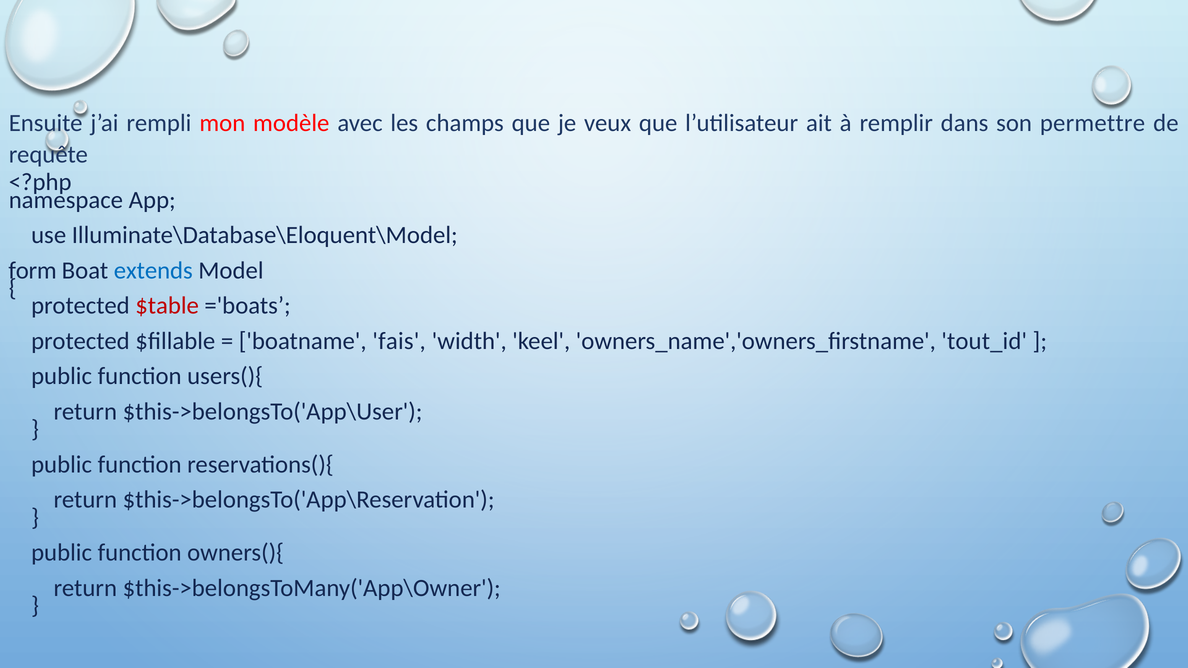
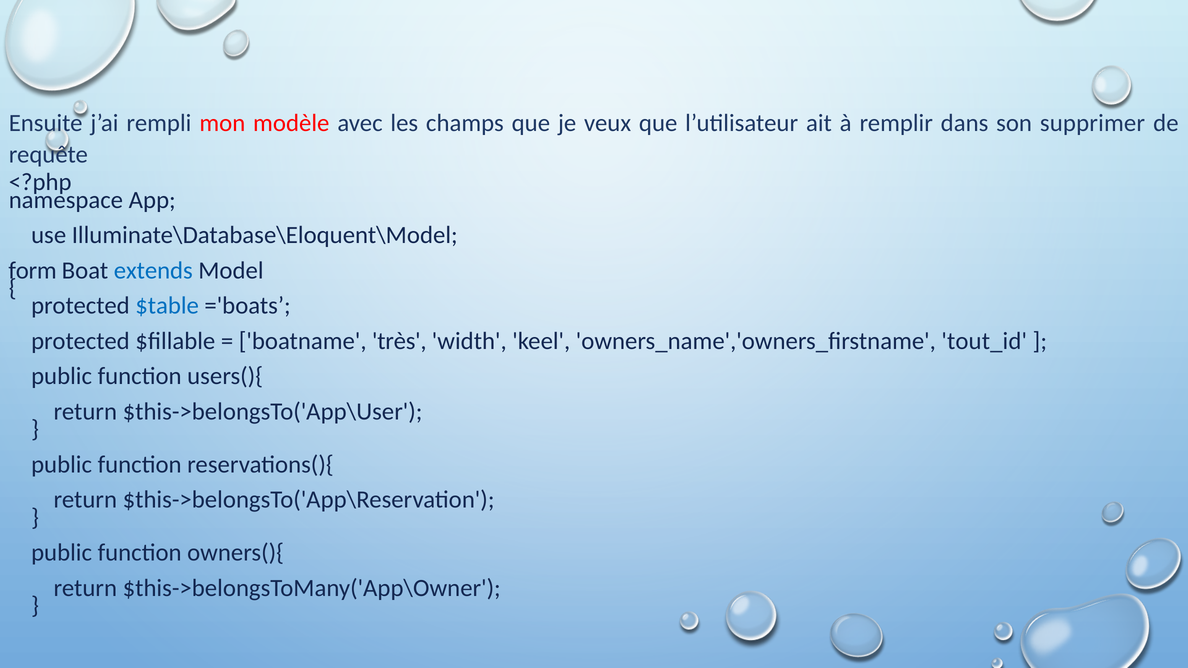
permettre: permettre -> supprimer (1092, 123)
$table colour: red -> blue (167, 306)
fais: fais -> très (399, 341)
